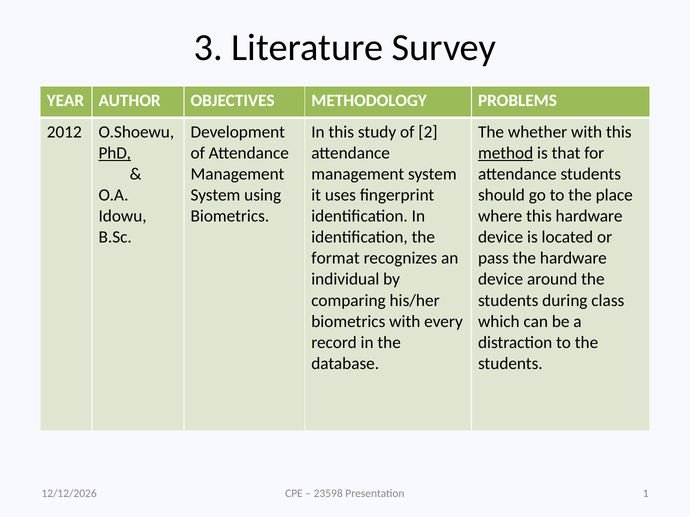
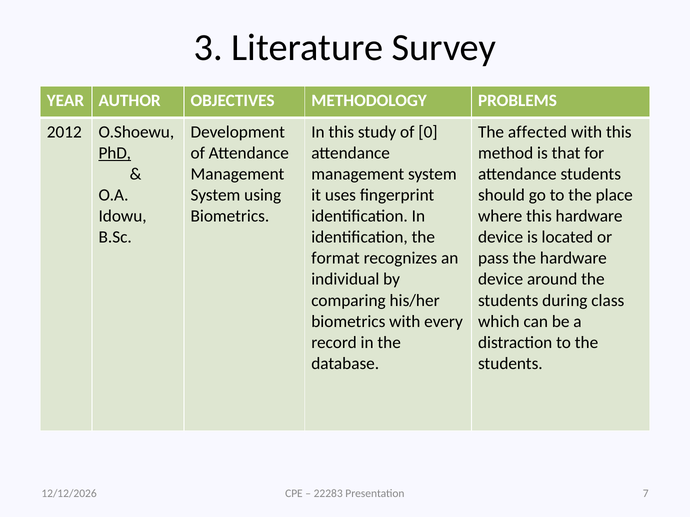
2: 2 -> 0 (428, 132)
whether: whether -> affected (538, 132)
method underline: present -> none (506, 153)
23598: 23598 -> 22283 (328, 494)
1: 1 -> 7 (646, 494)
